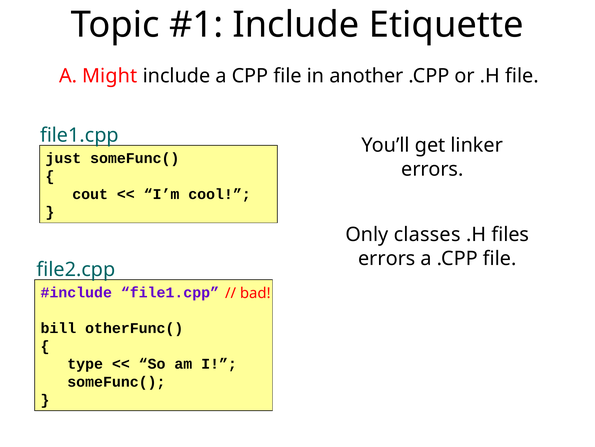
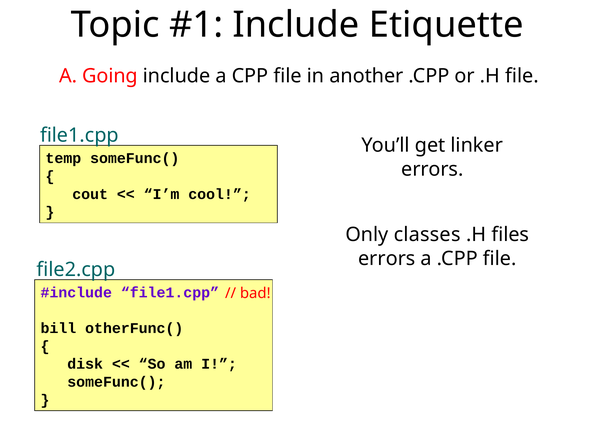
Might: Might -> Going (110, 76)
just: just -> temp (63, 158)
type: type -> disk (85, 363)
